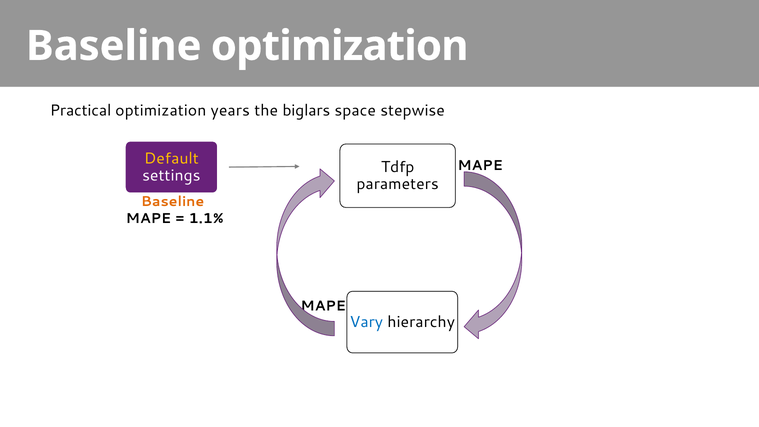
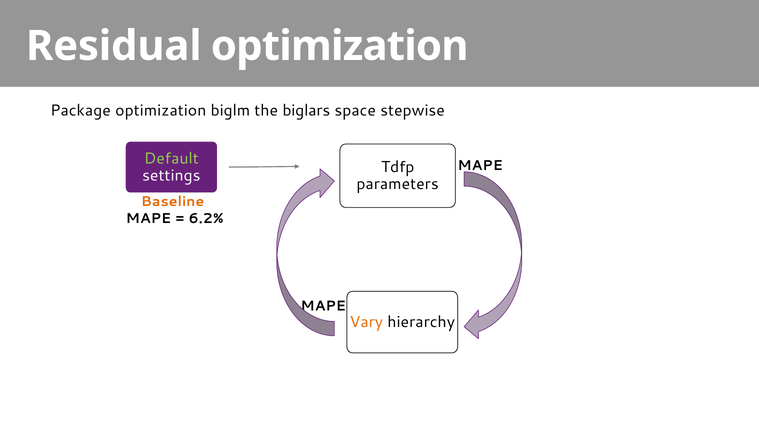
Baseline: Baseline -> Residual (114, 46)
Practical: Practical -> Package (80, 111)
years: years -> biglm (230, 111)
Default colour: yellow -> light green (171, 158)
1.1%: 1.1% -> 6.2% (206, 219)
Vary colour: blue -> orange (366, 322)
